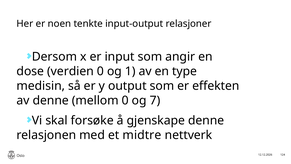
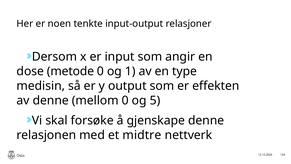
verdien: verdien -> metode (71, 71)
7: 7 -> 5 (155, 100)
